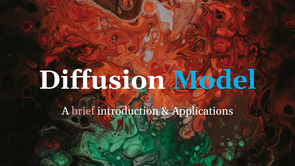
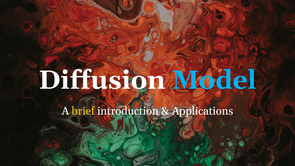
brief colour: pink -> yellow (83, 111)
